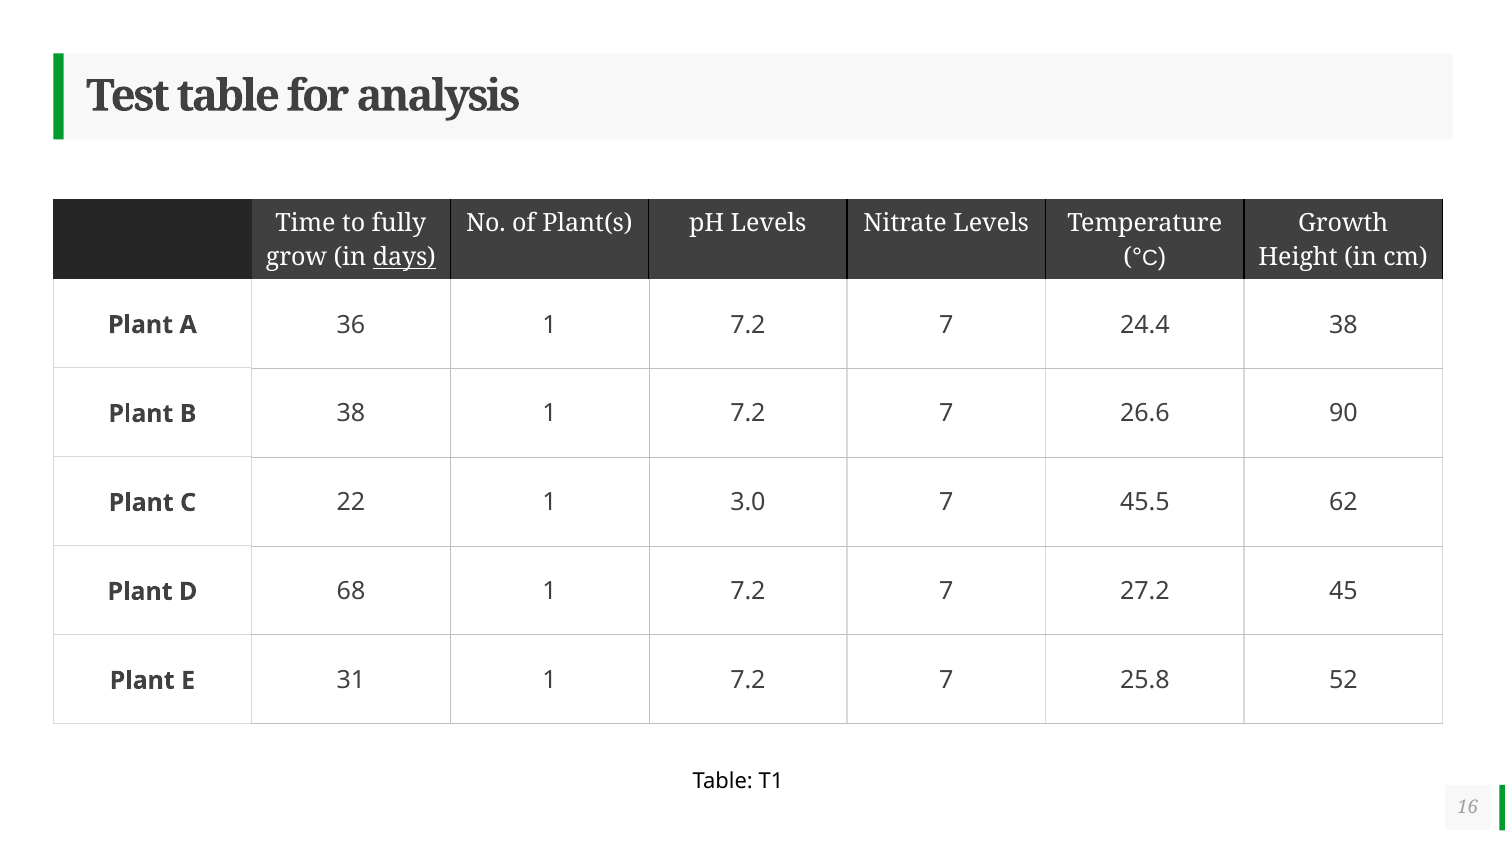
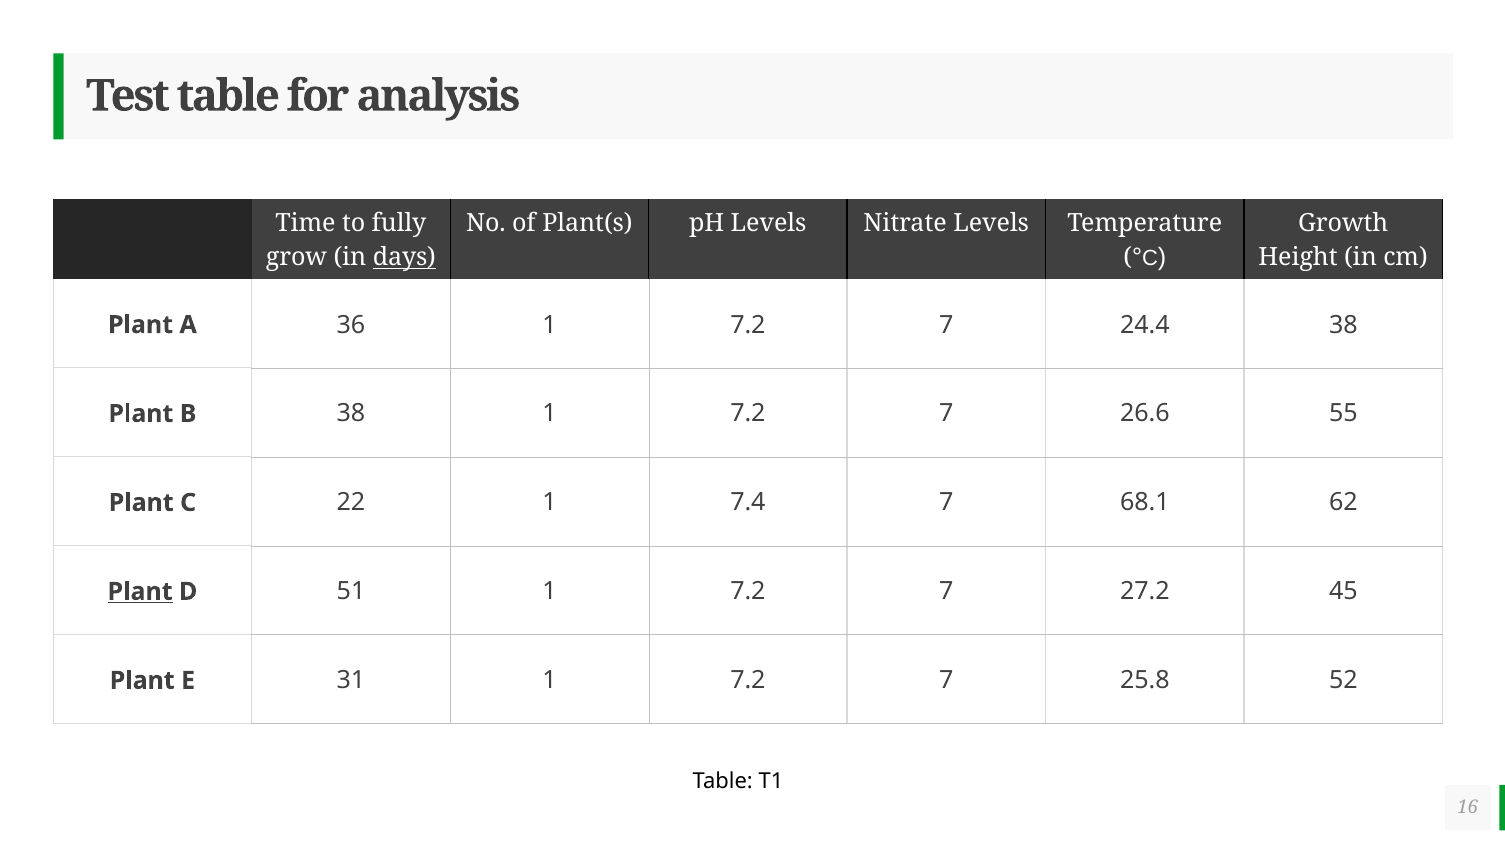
90: 90 -> 55 (1343, 413)
3.0: 3.0 -> 7.4 (748, 502)
45.5: 45.5 -> 68.1 (1145, 502)
Plant underline: none -> present (140, 591)
68: 68 -> 51 (351, 591)
